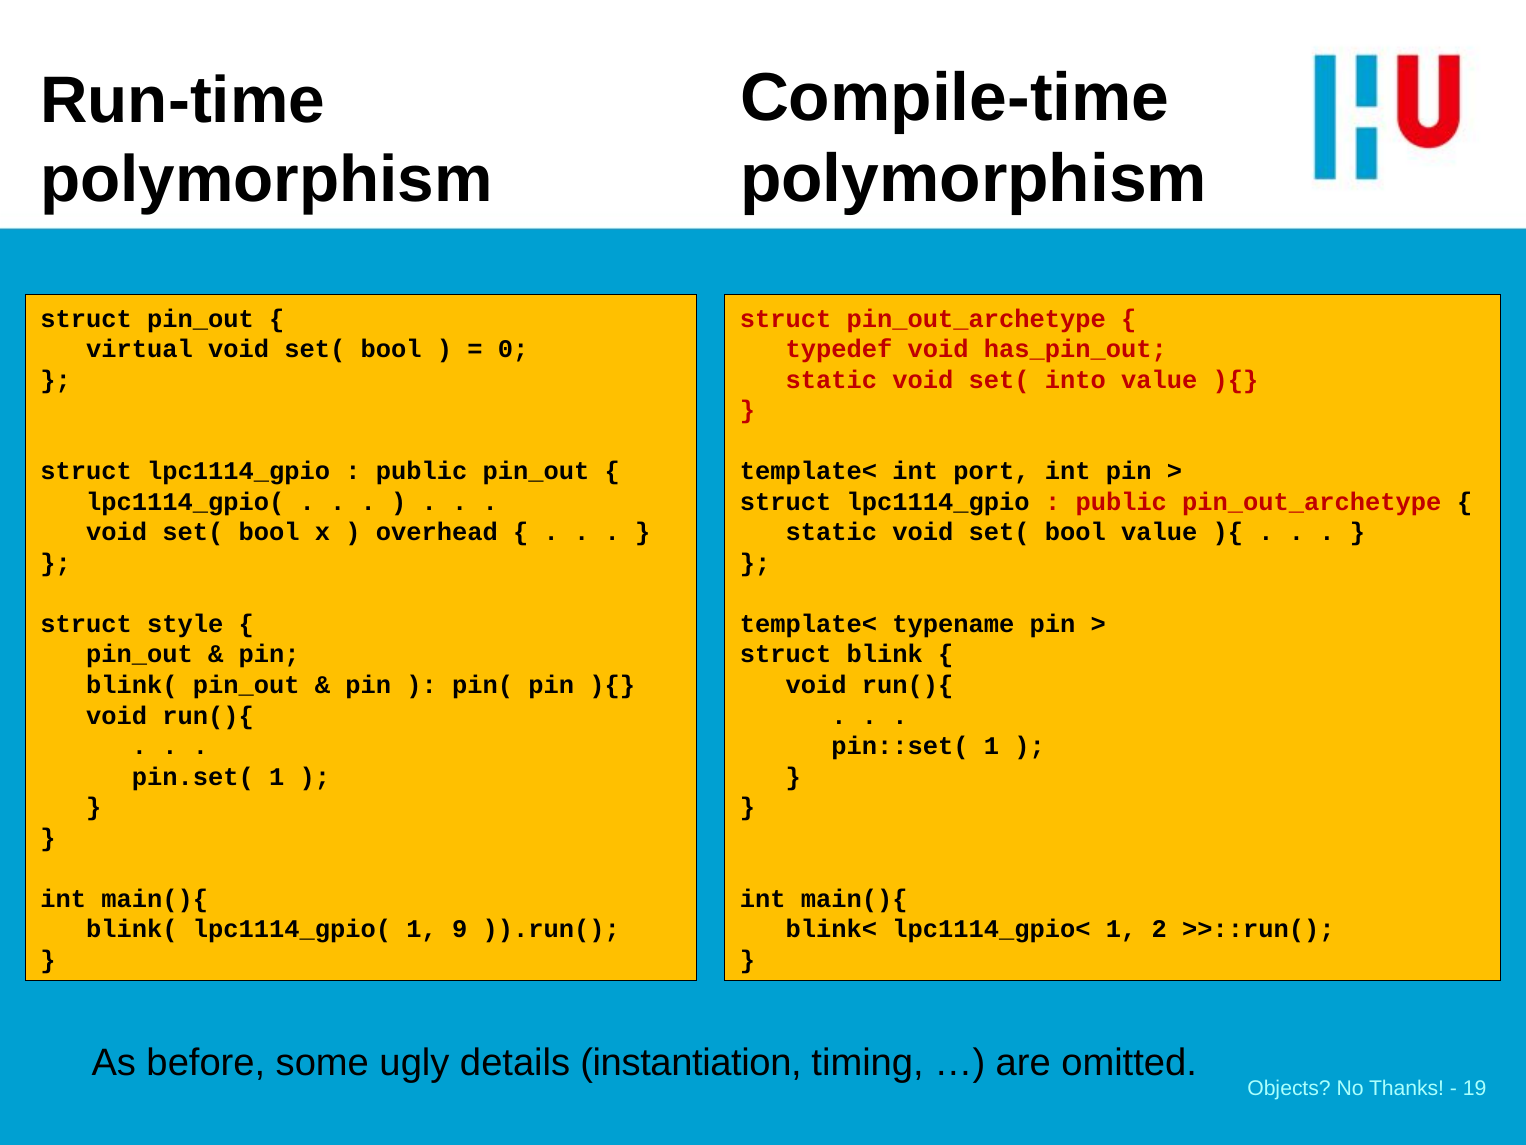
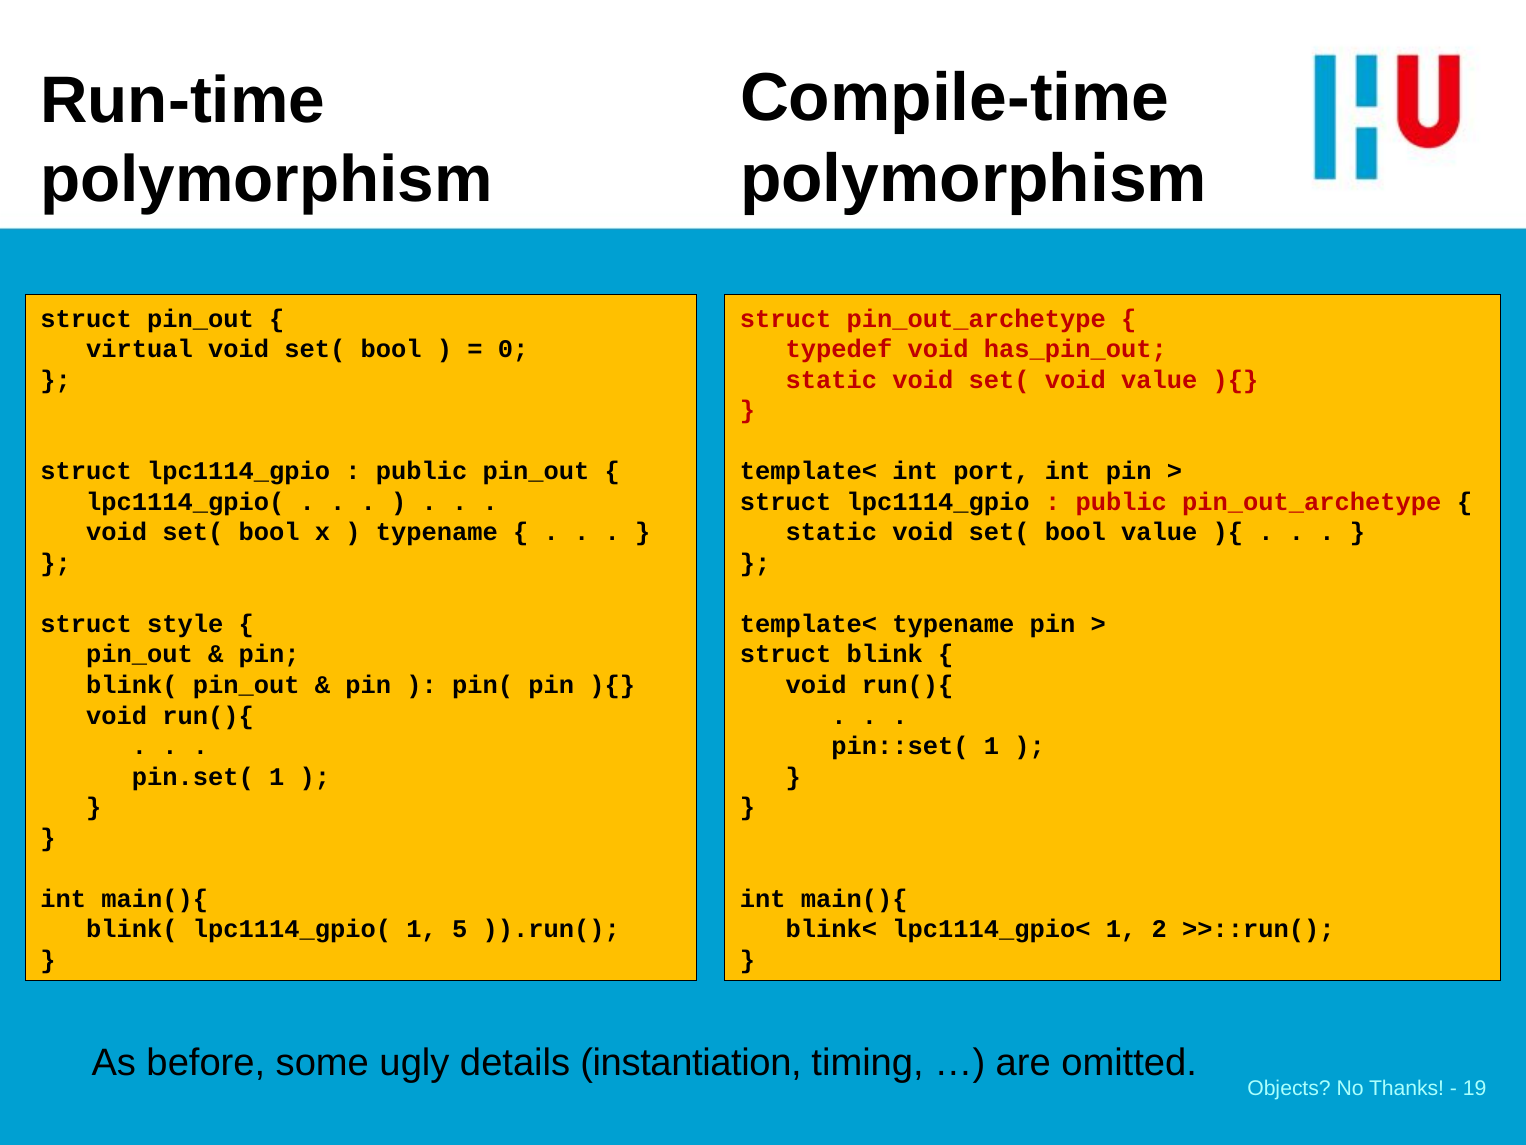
set( into: into -> void (1075, 380)
overhead: overhead -> typename (437, 532)
9: 9 -> 5 (460, 929)
